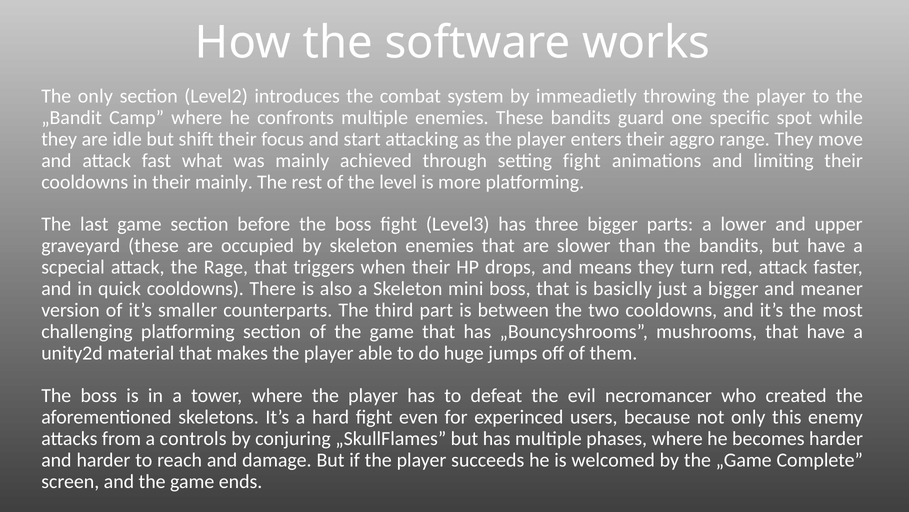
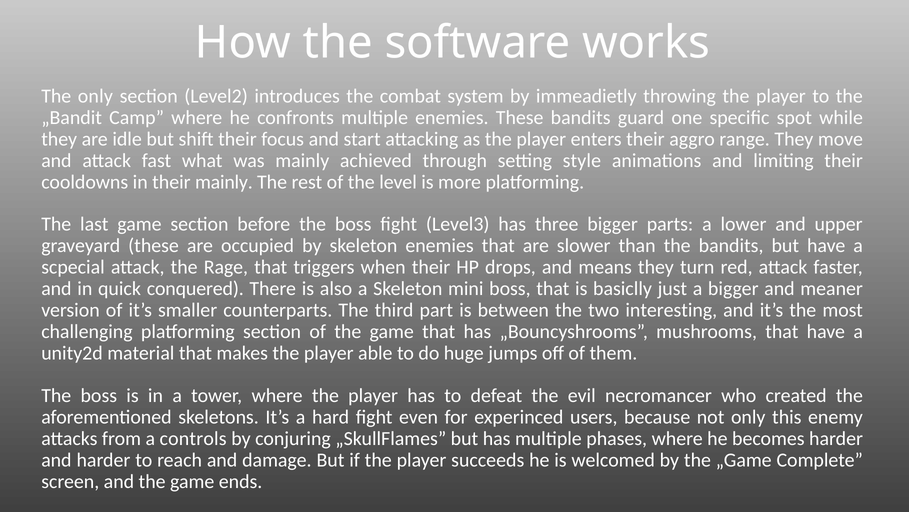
setting fight: fight -> style (582, 160)
quick cooldowns: cooldowns -> conquered (195, 288)
two cooldowns: cooldowns -> interesting (671, 310)
